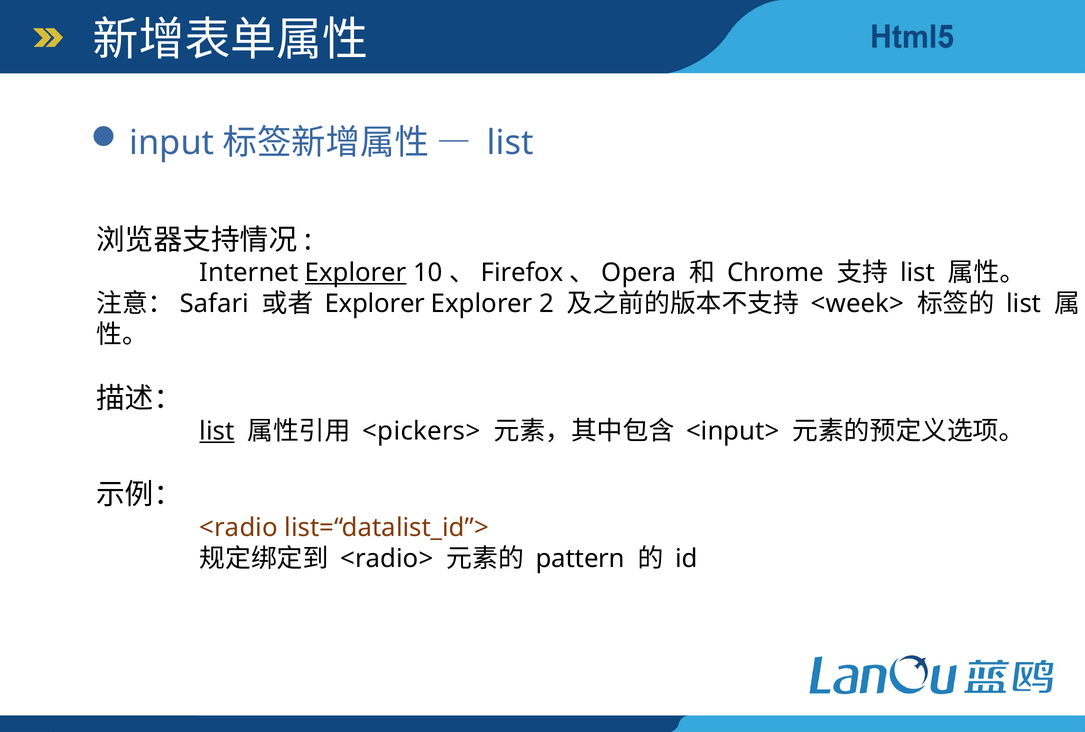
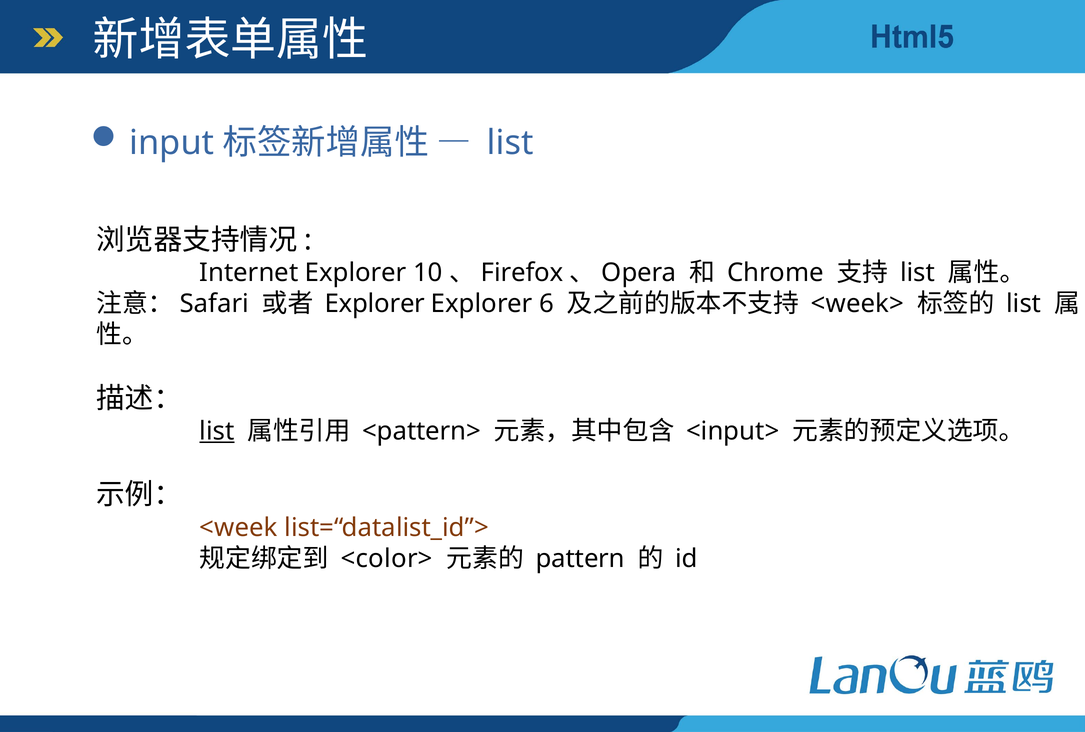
Explorer underline: present -> none (356, 272)
2: 2 -> 6 (546, 303)
<pickers>: <pickers> -> <pattern> (422, 431)
<radio: <radio -> <week (239, 527)
<radio>: <radio> -> <color> (387, 558)
